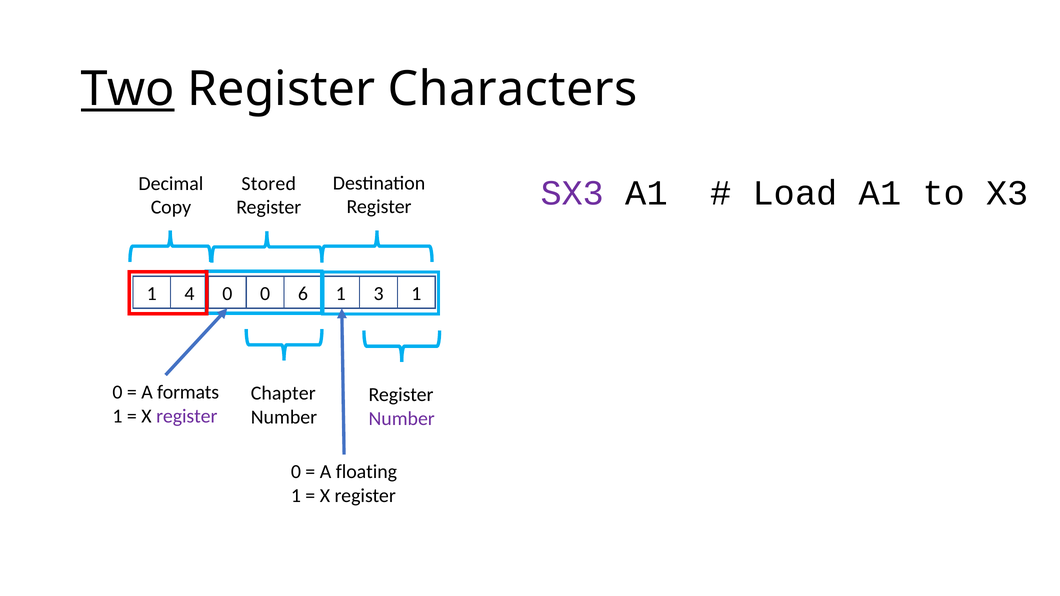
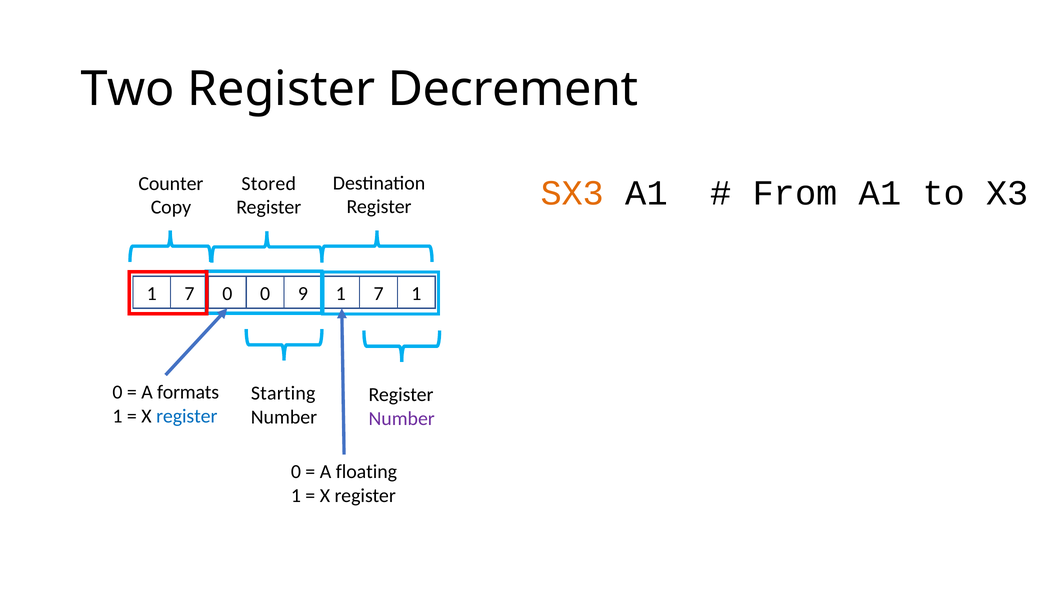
Two underline: present -> none (128, 89)
Characters: Characters -> Decrement (513, 89)
Decimal: Decimal -> Counter (171, 184)
SX3 colour: purple -> orange (572, 193)
Load: Load -> From (795, 193)
4: 4 -> 7 (190, 294)
6: 6 -> 9 (303, 294)
3: 3 -> 7 (379, 294)
Chapter: Chapter -> Starting (283, 394)
register colour: purple -> blue (187, 416)
